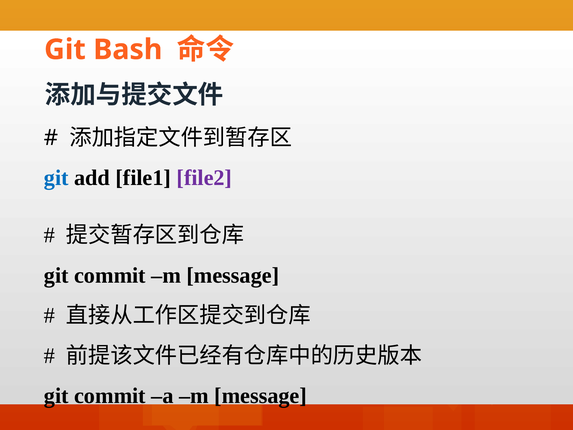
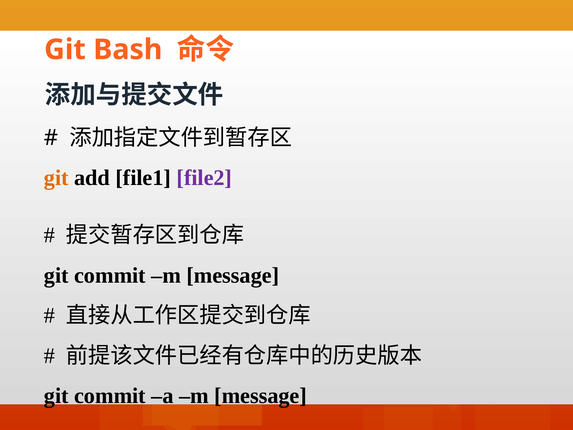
git colour: blue -> orange (56, 178)
